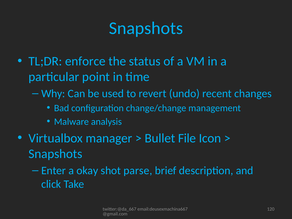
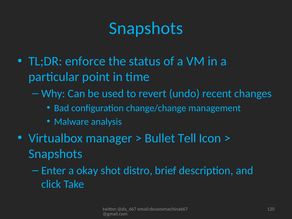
File: File -> Tell (187, 138)
parse: parse -> distro (138, 171)
